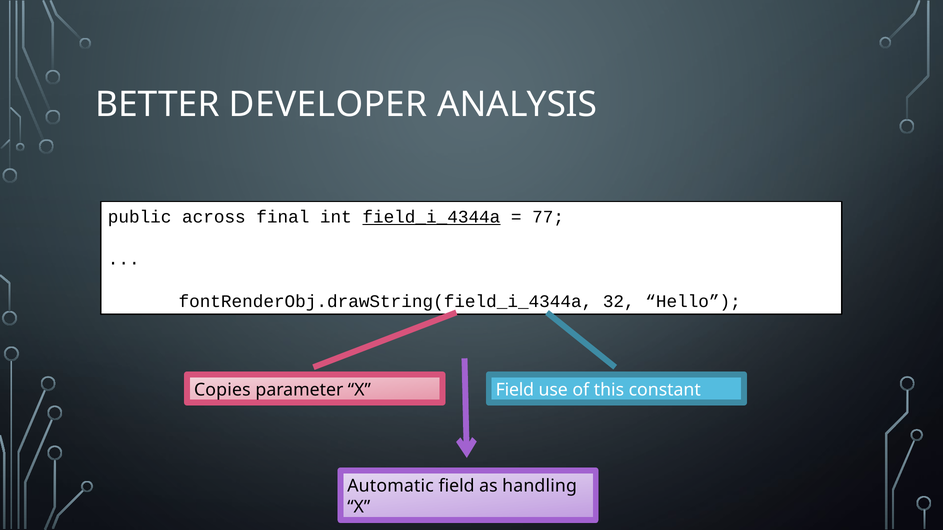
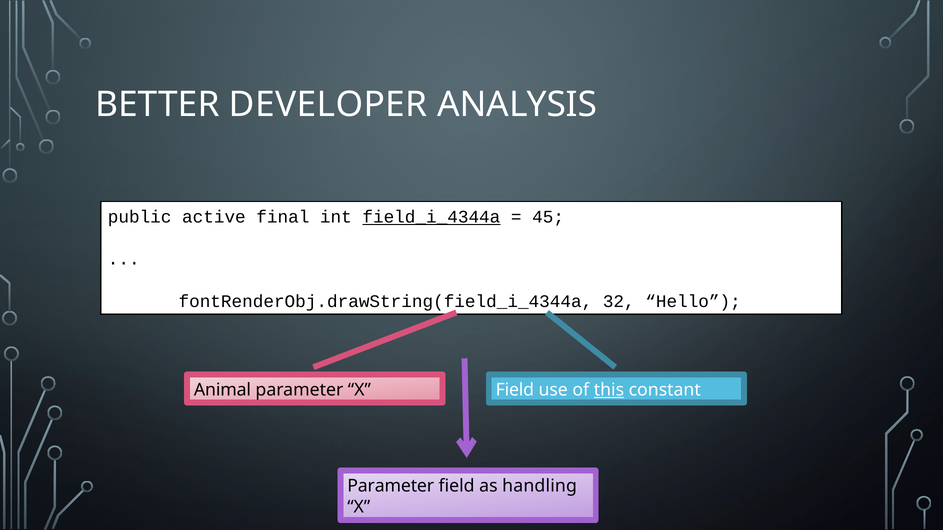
across: across -> active (214, 217)
77: 77 -> 45 (548, 217)
Copies: Copies -> Animal (222, 390)
this underline: none -> present (609, 390)
Automatic: Automatic -> Parameter (391, 486)
